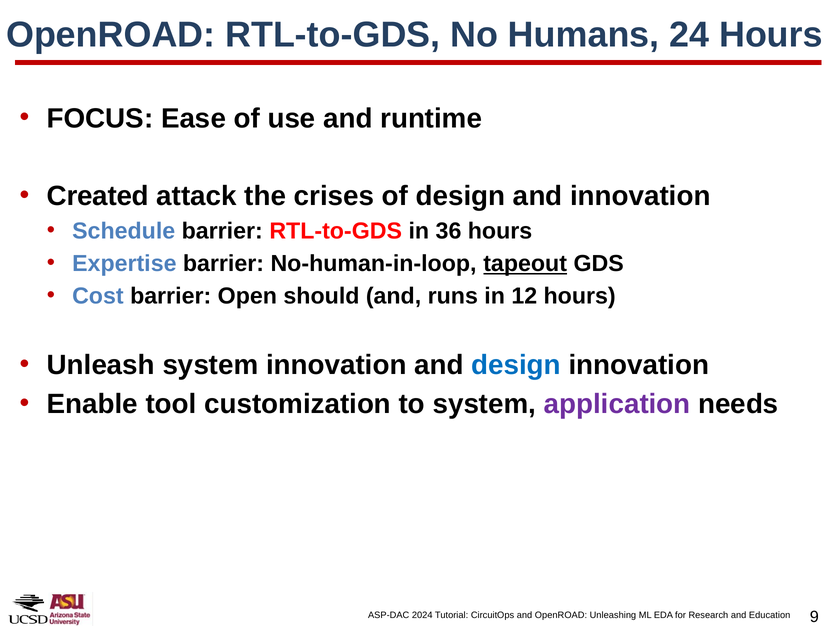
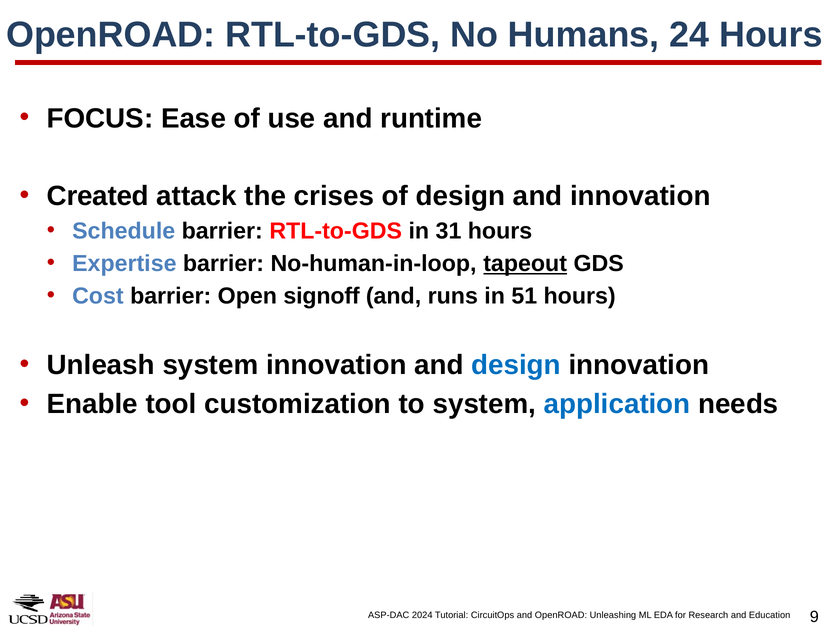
36: 36 -> 31 (449, 231)
should: should -> signoff (322, 296)
12: 12 -> 51 (524, 296)
application colour: purple -> blue (617, 404)
